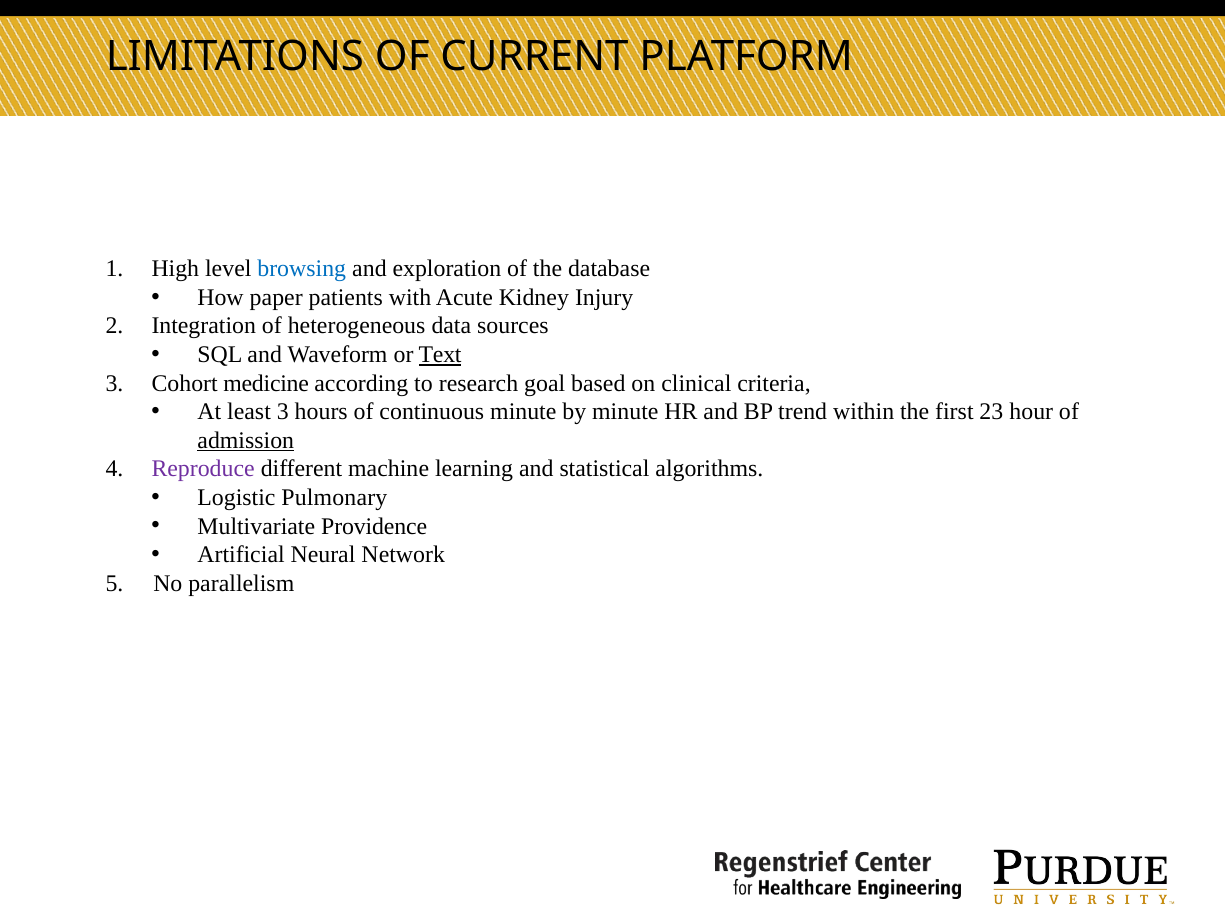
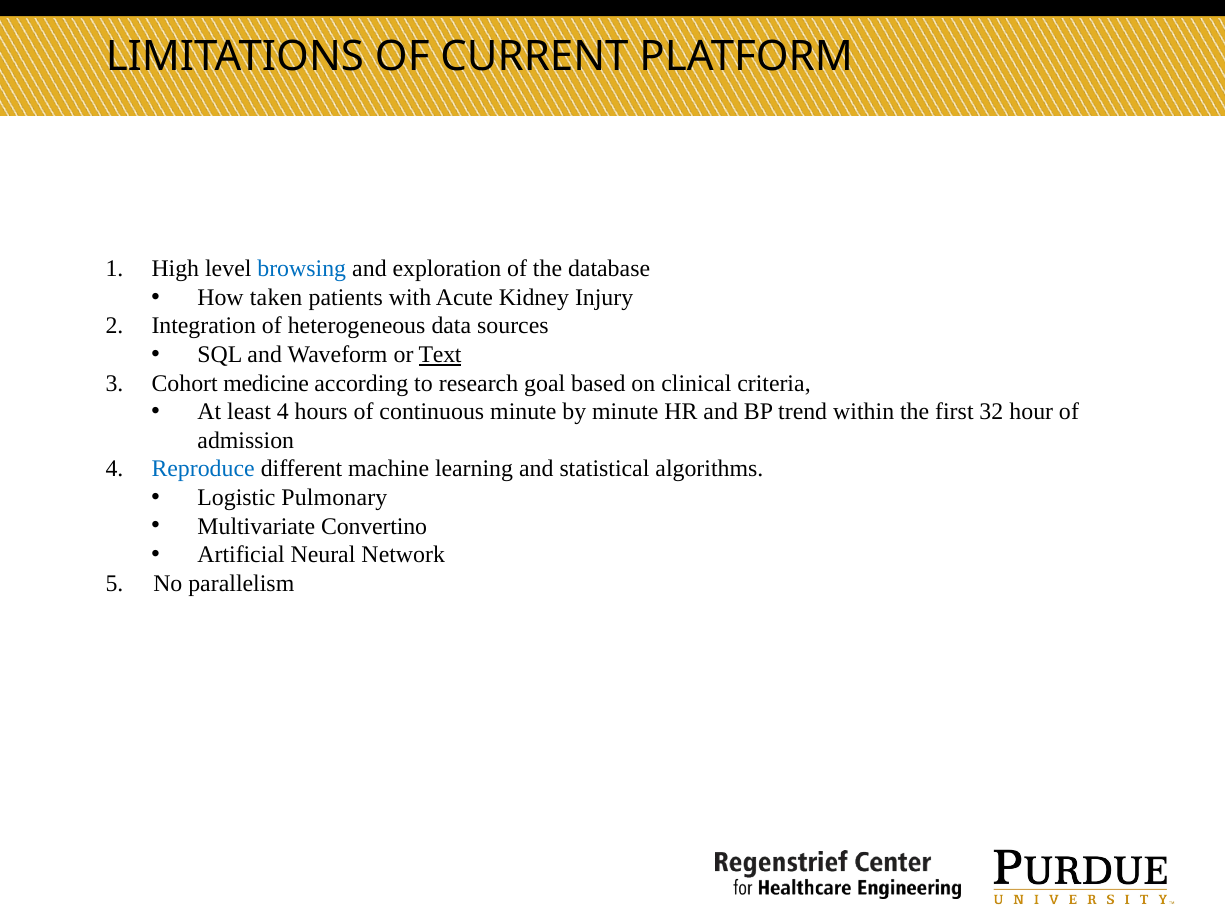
paper: paper -> taken (276, 297)
least 3: 3 -> 4 (283, 412)
23: 23 -> 32 (991, 412)
admission underline: present -> none (246, 440)
Reproduce colour: purple -> blue (203, 469)
Providence: Providence -> Convertino (374, 526)
